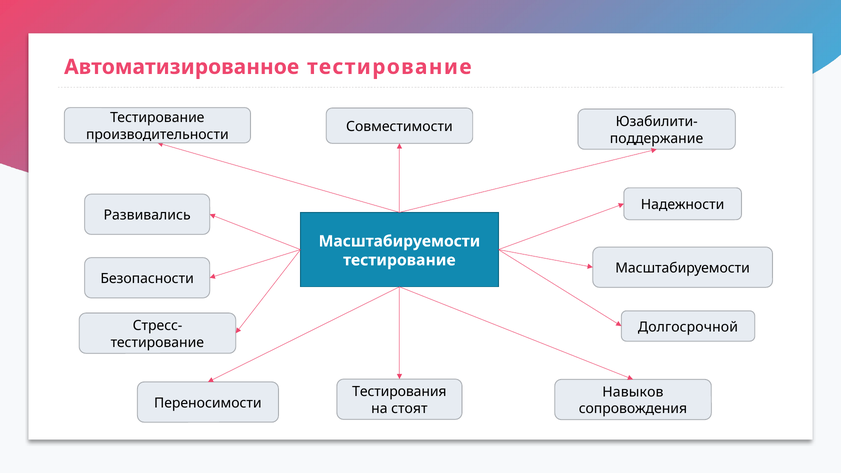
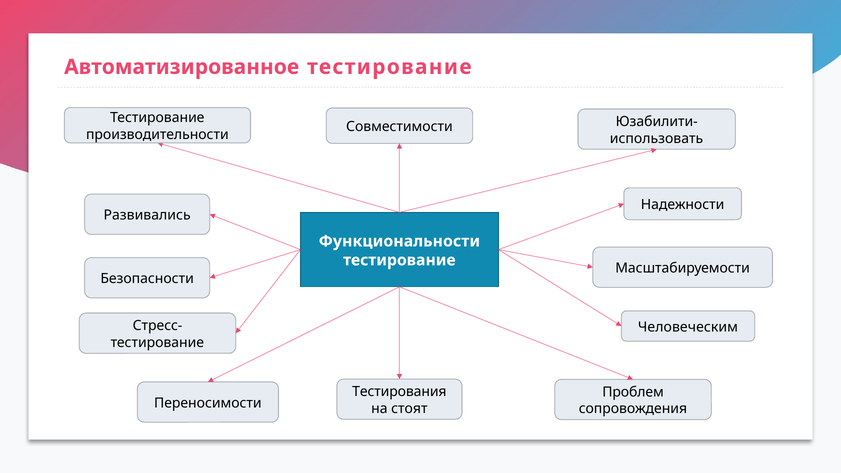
поддержание: поддержание -> использовать (657, 139)
Масштабируемости: Масштабируемости -> Функциональности (399, 241)
Долгосрочной: Долгосрочной -> Человеческим (688, 327)
Навыков: Навыков -> Проблем (633, 392)
